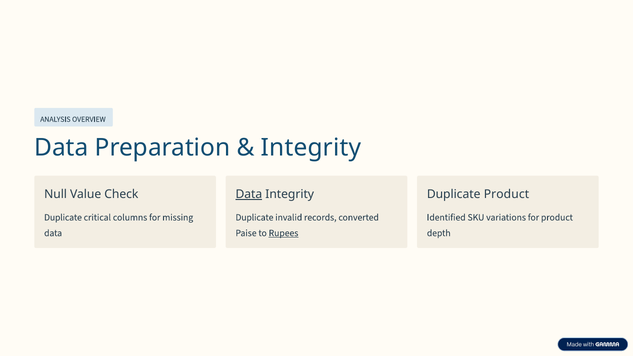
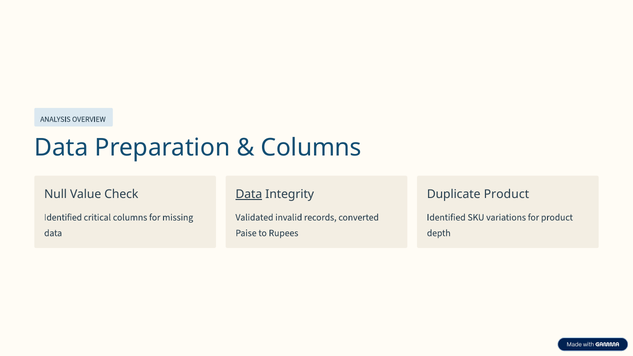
Integrity: Integrity -> Columns (311, 148)
Duplicate: Duplicate -> Identified (63, 217)
Duplicate: Duplicate -> Validated (254, 217)
Rupees underline: present -> none (284, 233)
